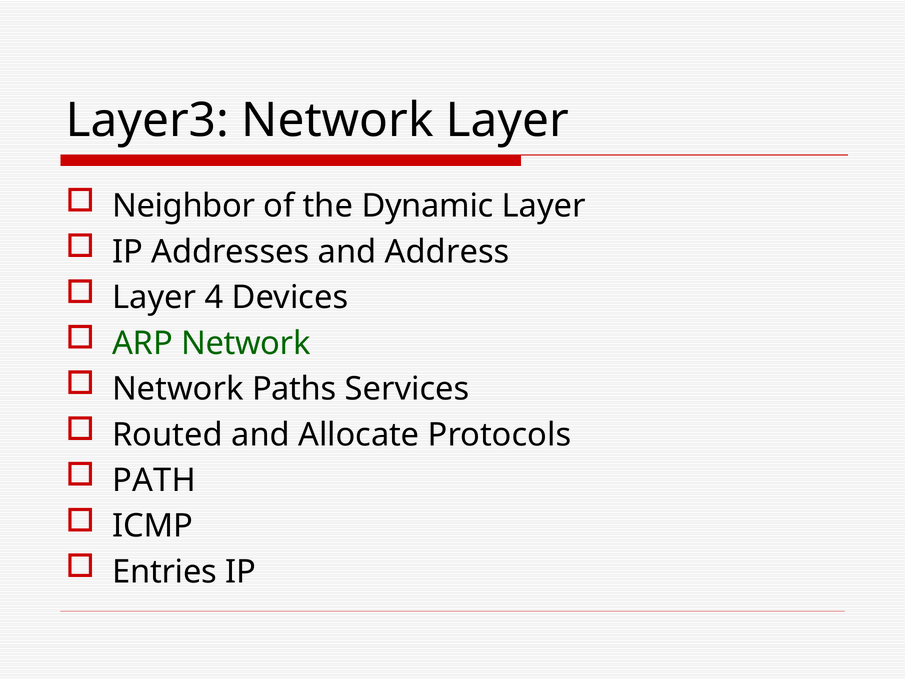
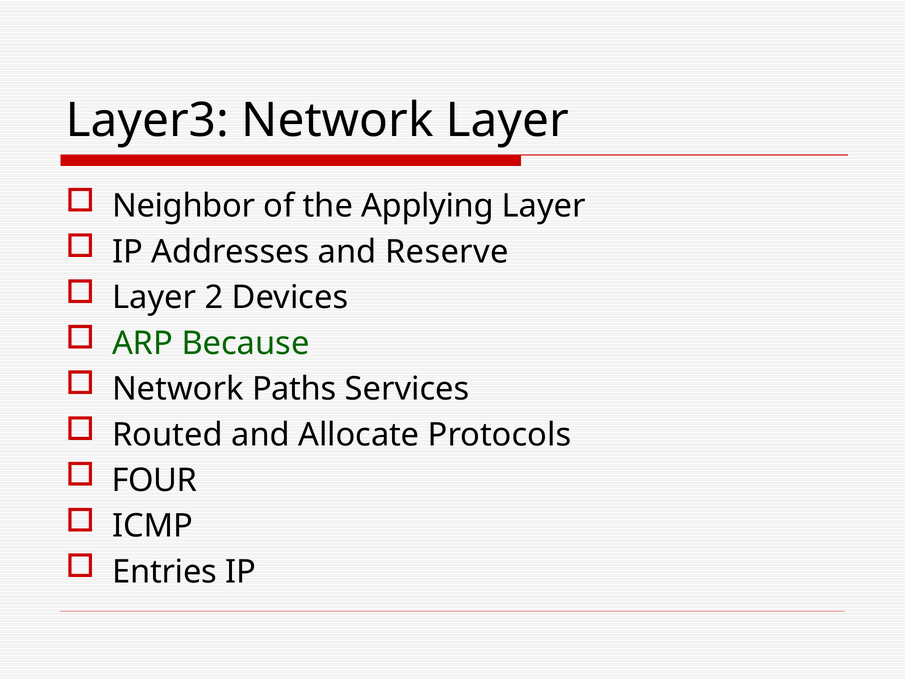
Dynamic: Dynamic -> Applying (428, 206)
Address: Address -> Reserve (447, 252)
4: 4 -> 2 (214, 297)
ARP Network: Network -> Because (246, 343)
PATH: PATH -> FOUR (154, 480)
